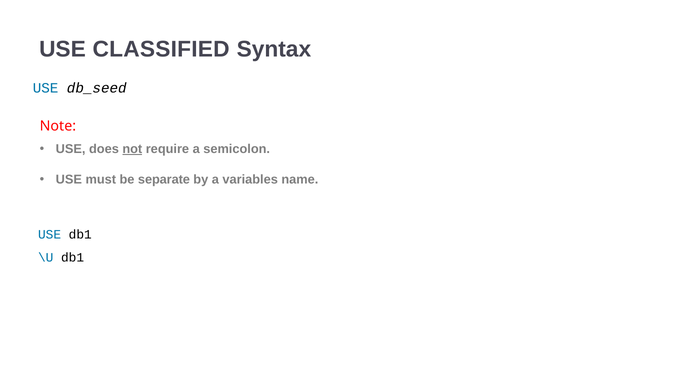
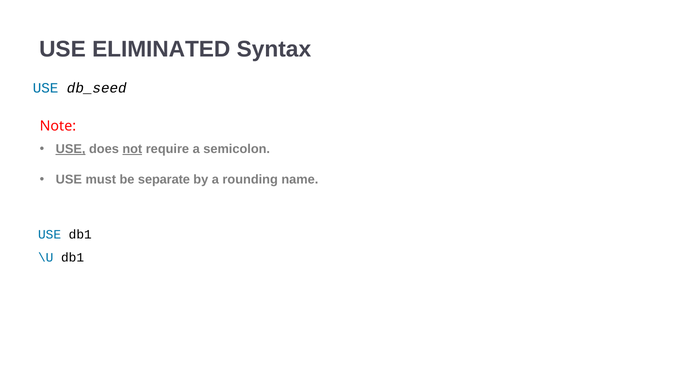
CLASSIFIED: CLASSIFIED -> ELIMINATED (161, 49)
USE underline: none -> present (71, 149)
variables: variables -> rounding (250, 180)
